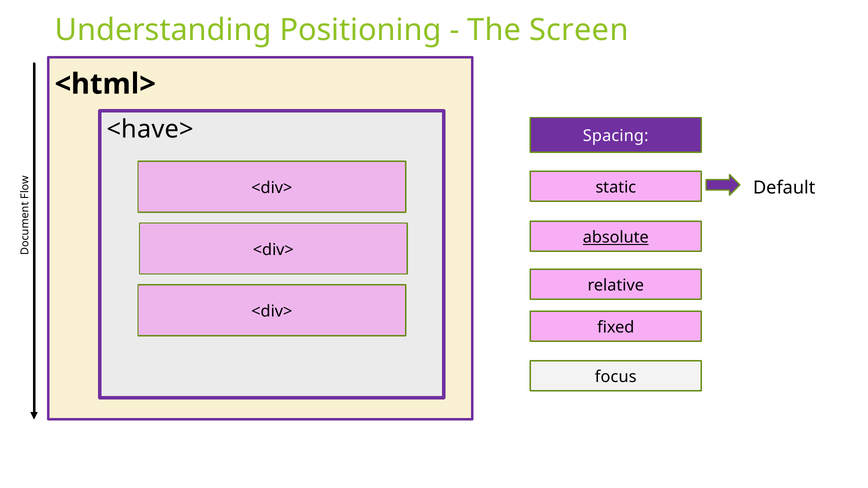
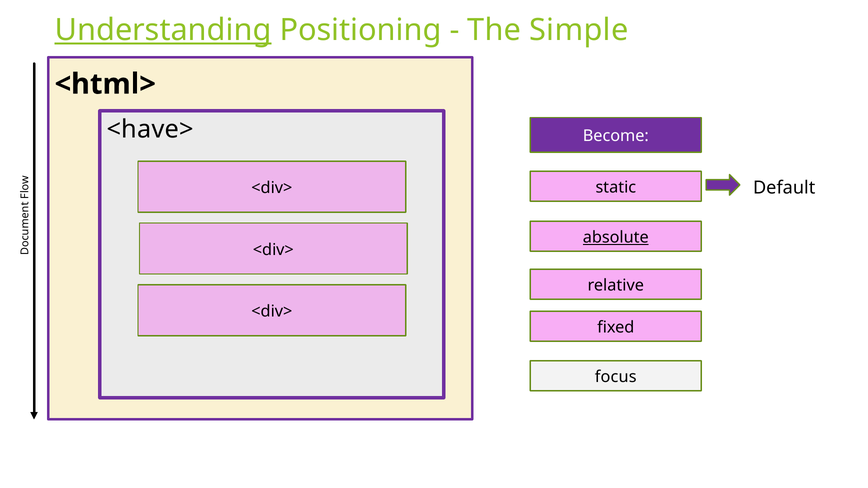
Understanding underline: none -> present (163, 30)
Screen: Screen -> Simple (579, 30)
Spacing: Spacing -> Become (616, 136)
